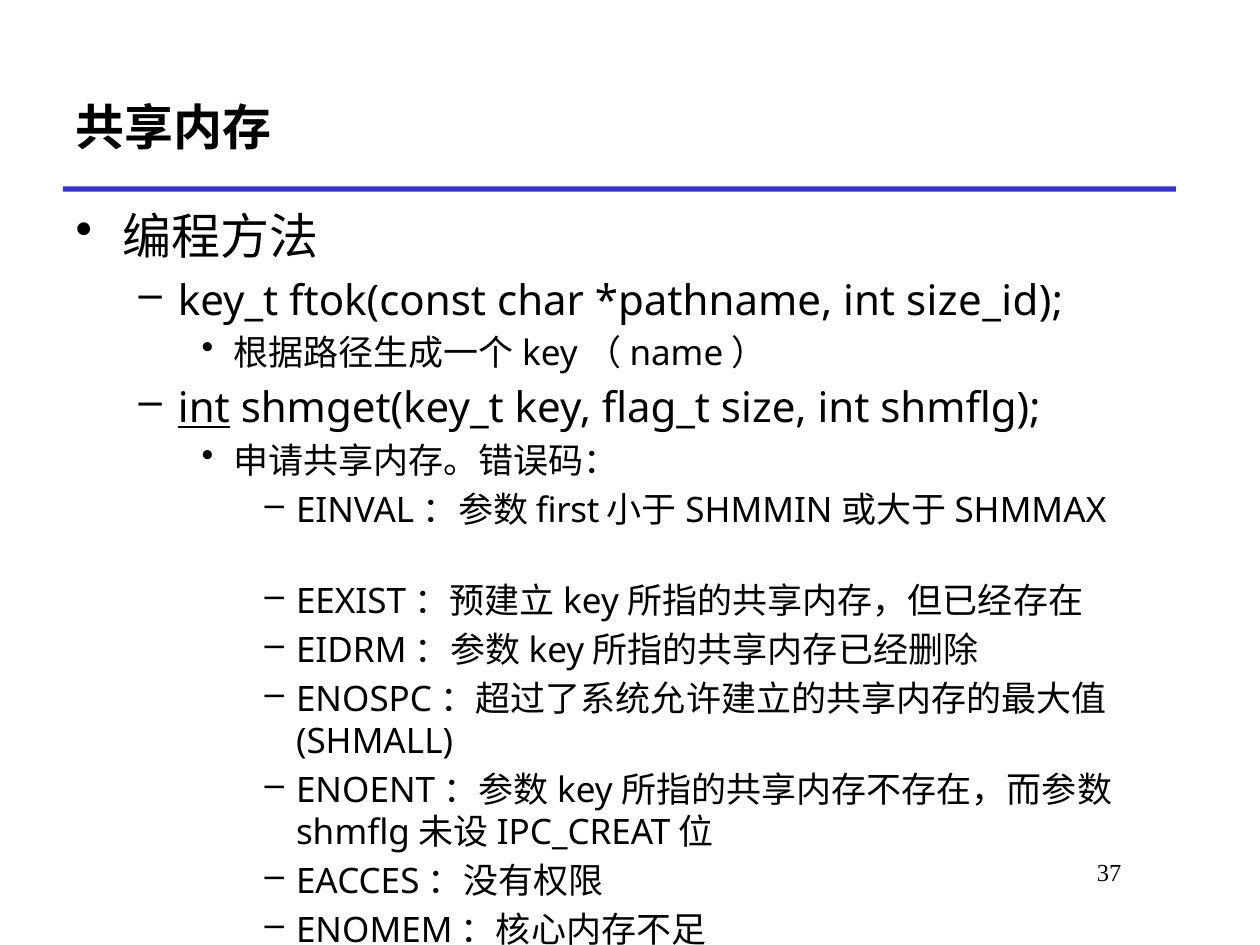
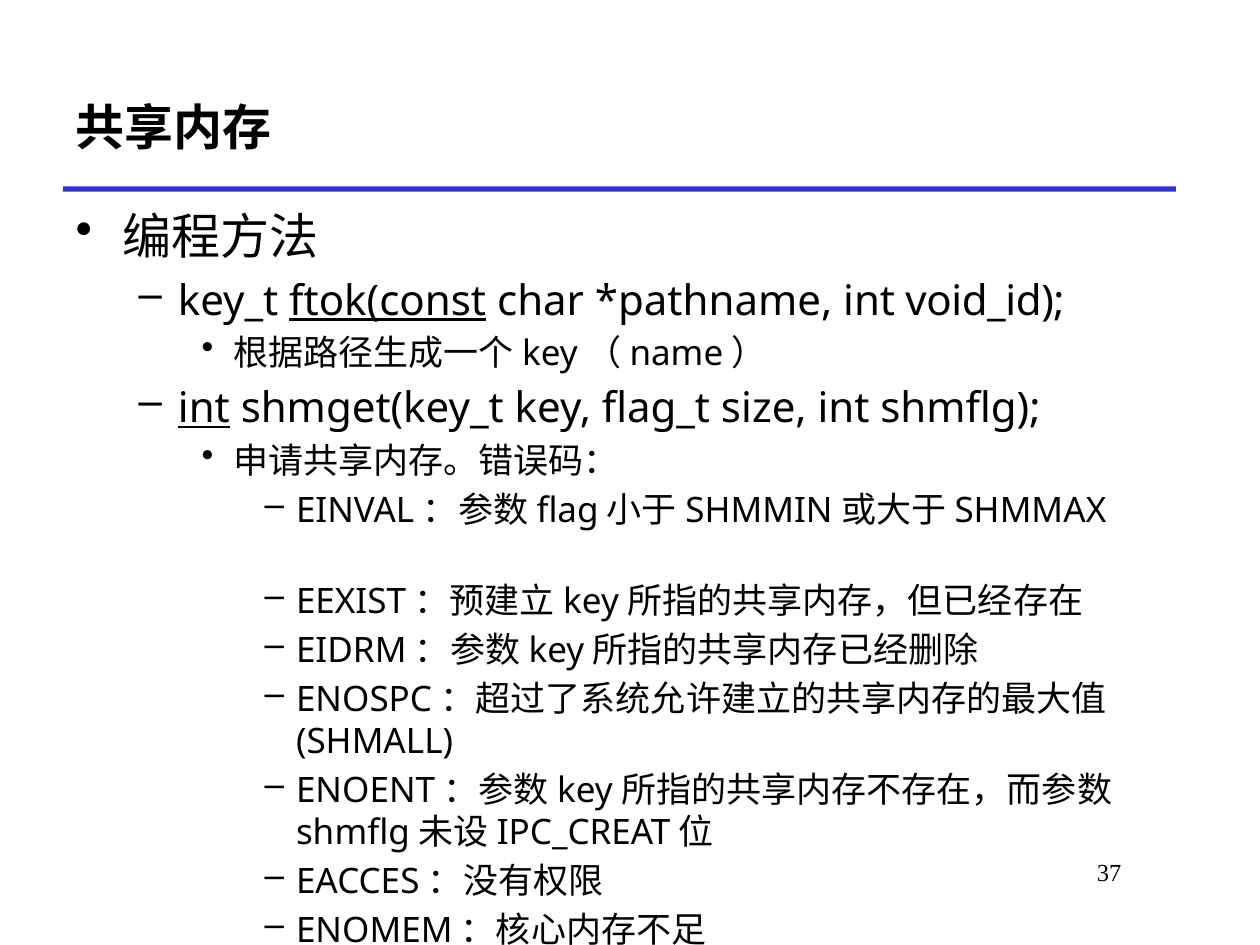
ftok(const underline: none -> present (388, 301)
size_id: size_id -> void_id (985, 301)
first: first -> flag (568, 511)
